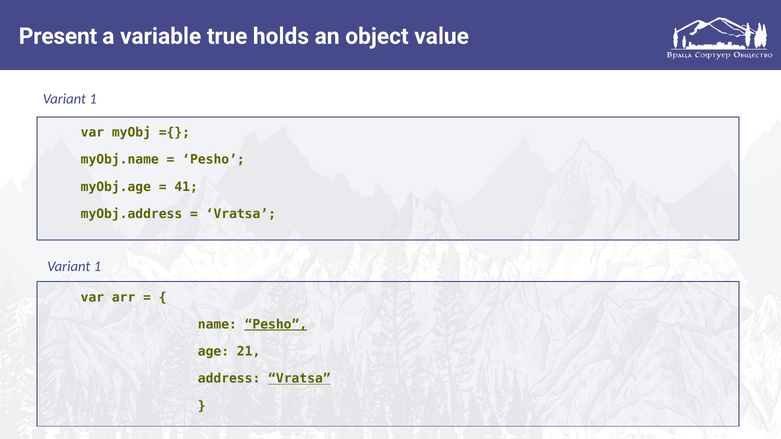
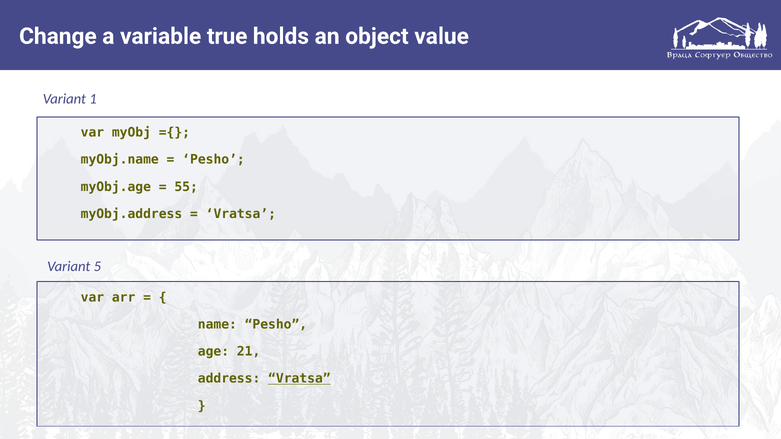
Present: Present -> Change (58, 36)
41: 41 -> 55 (186, 187)
1: 1 -> 5 (97, 266)
Pesho underline: present -> none (276, 325)
